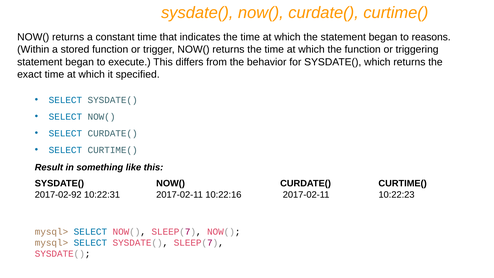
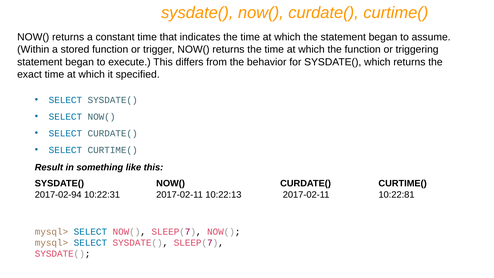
reasons: reasons -> assume (431, 37)
2017-02-92: 2017-02-92 -> 2017-02-94 (58, 195)
10:22:16: 10:22:16 -> 10:22:13 (223, 195)
10:22:23: 10:22:23 -> 10:22:81 (397, 195)
